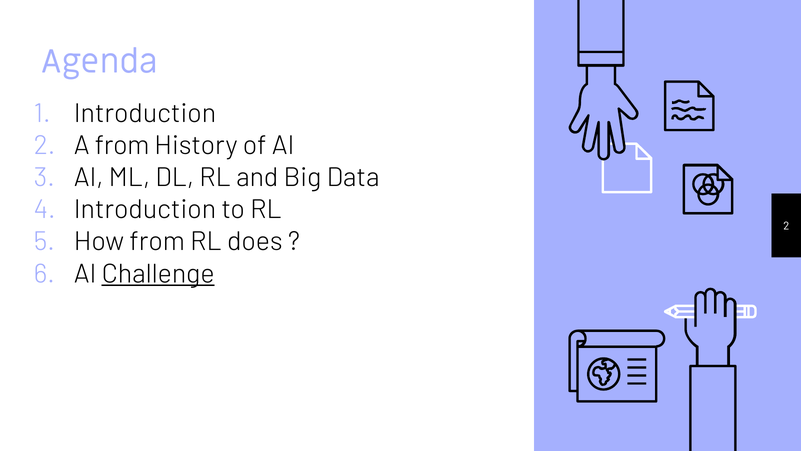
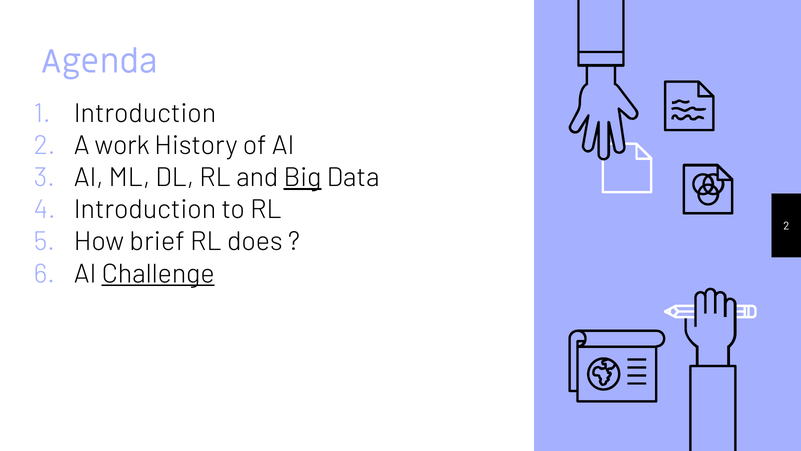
A from: from -> work (122, 145)
Big underline: none -> present (302, 177)
How from: from -> brief (157, 241)
